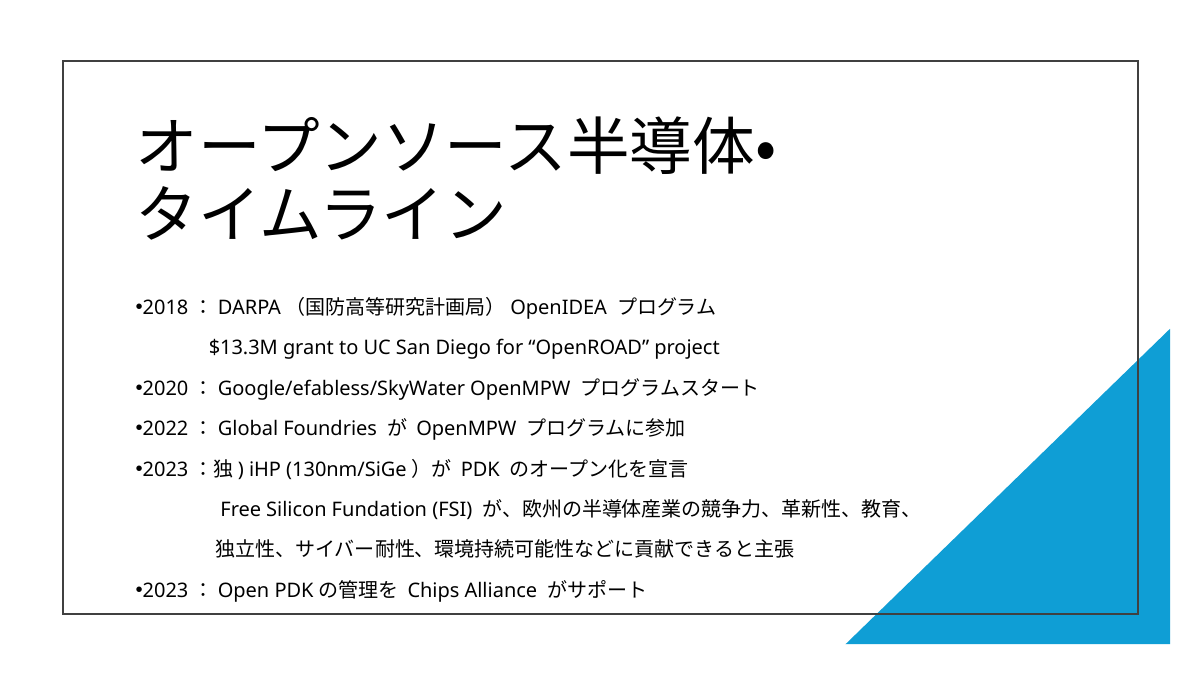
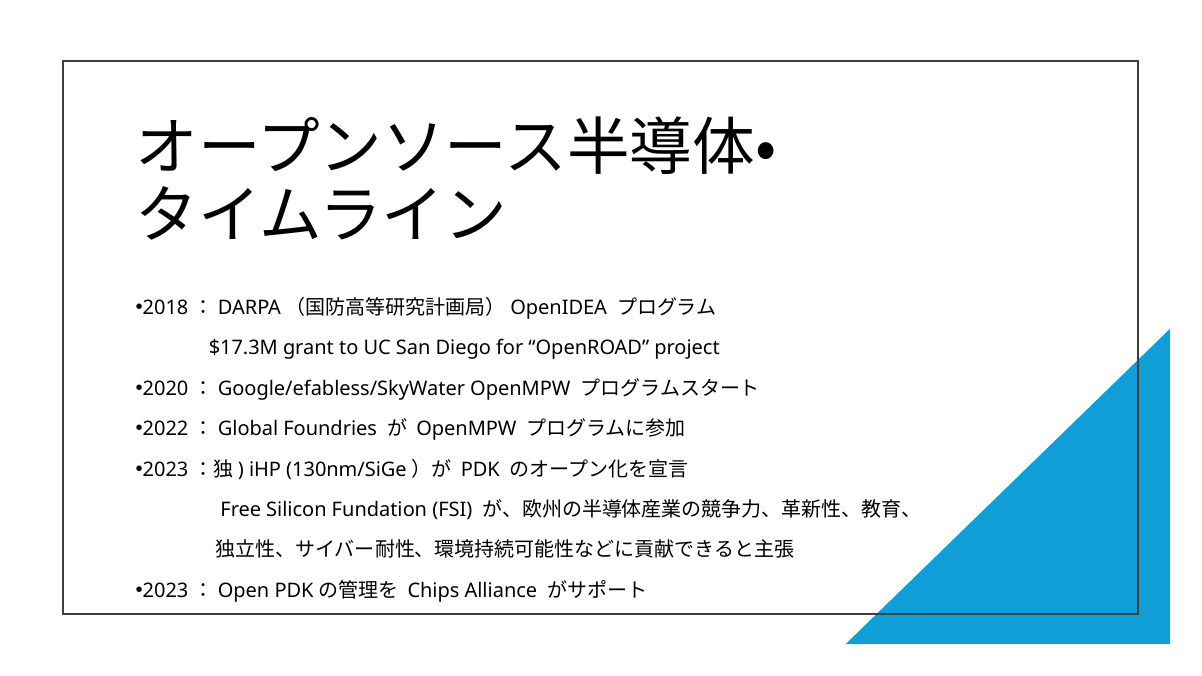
$13.3M: $13.3M -> $17.3M (243, 348)
